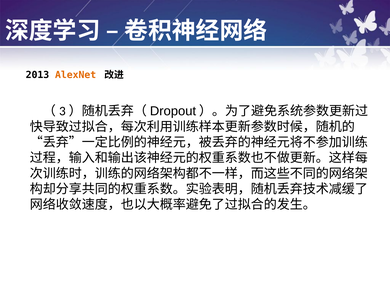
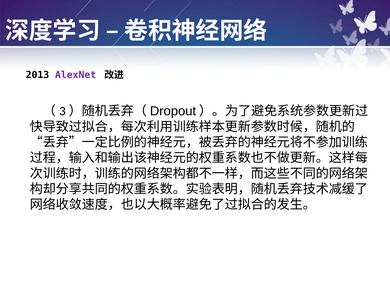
AlexNet colour: orange -> purple (76, 75)
